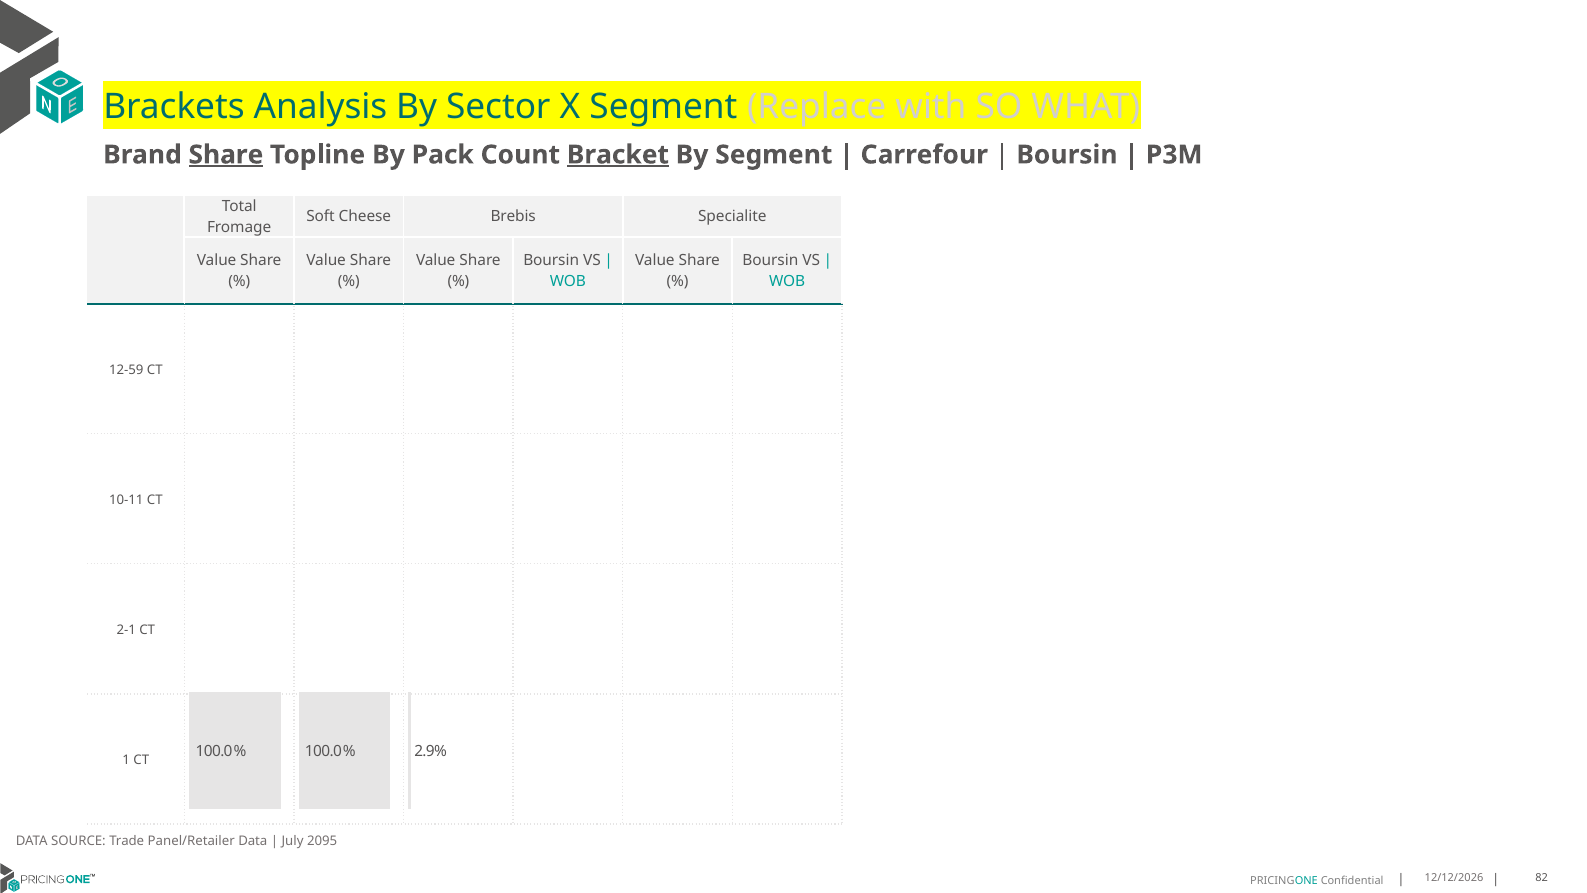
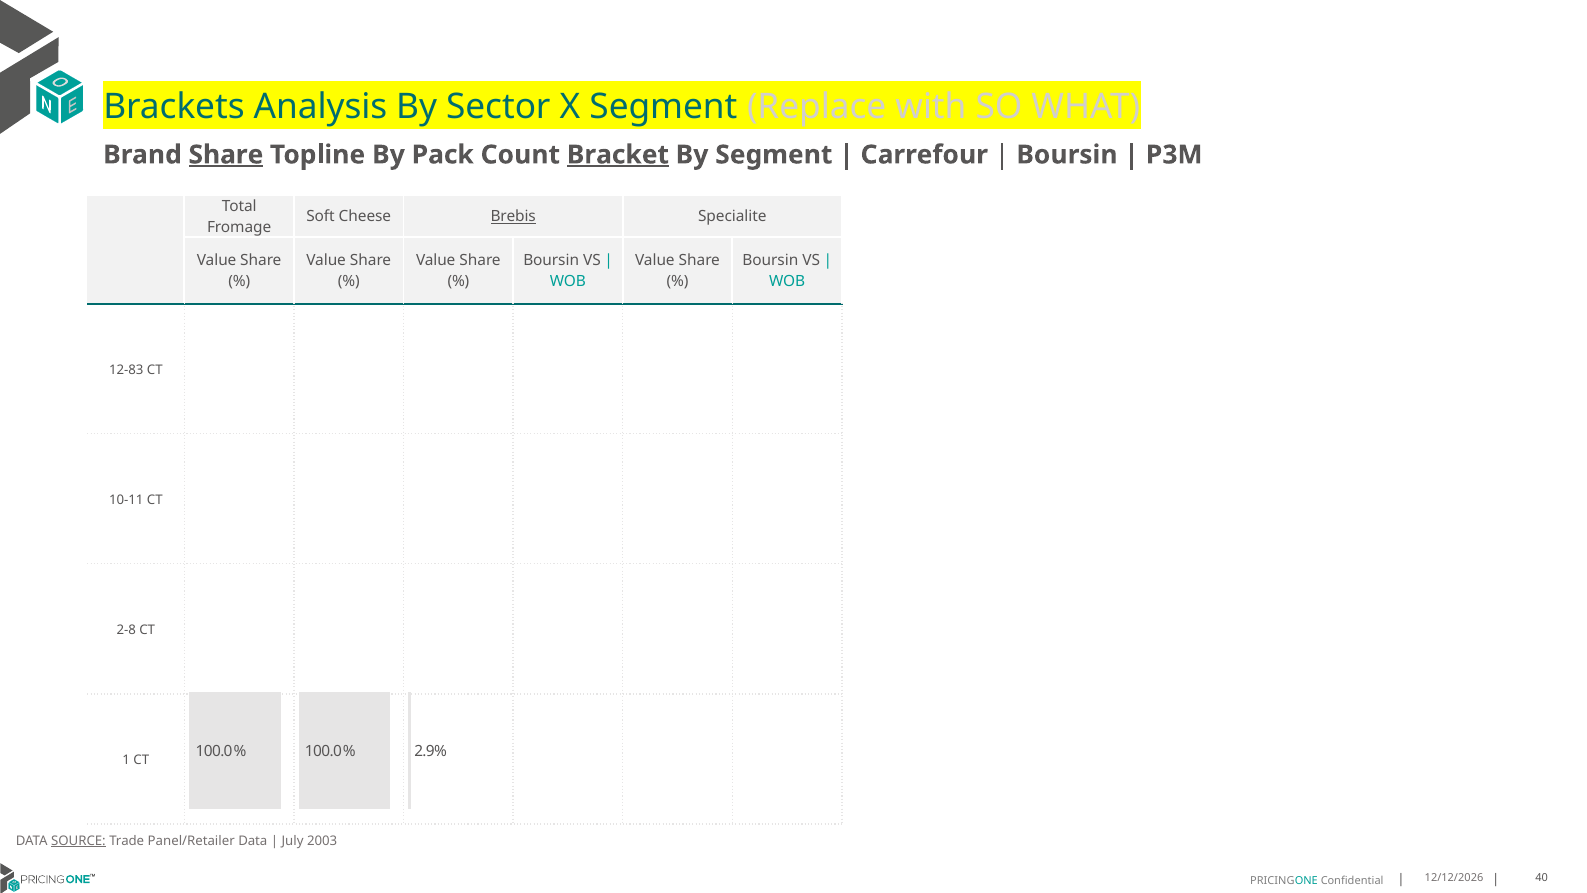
Brebis underline: none -> present (513, 217)
12-59: 12-59 -> 12-83 (126, 370)
2-1: 2-1 -> 2-8 (126, 630)
SOURCE underline: none -> present (78, 841)
2095: 2095 -> 2003 (322, 841)
82: 82 -> 40 (1542, 878)
